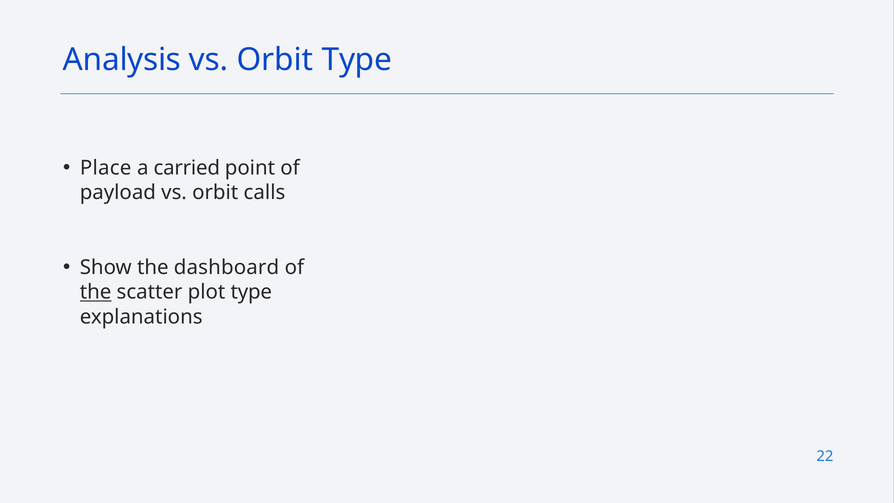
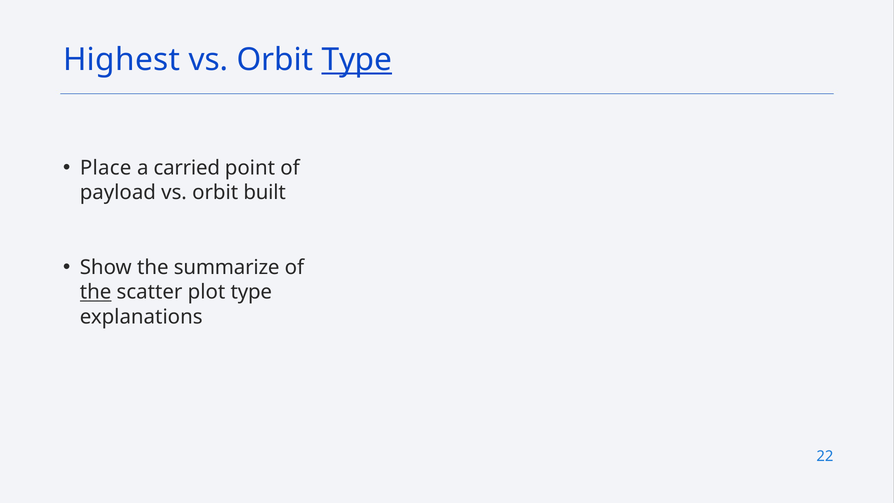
Analysis: Analysis -> Highest (122, 60)
Type underline: none -> present (357, 60)
calls: calls -> built (265, 192)
dashboard: dashboard -> summarize (227, 268)
